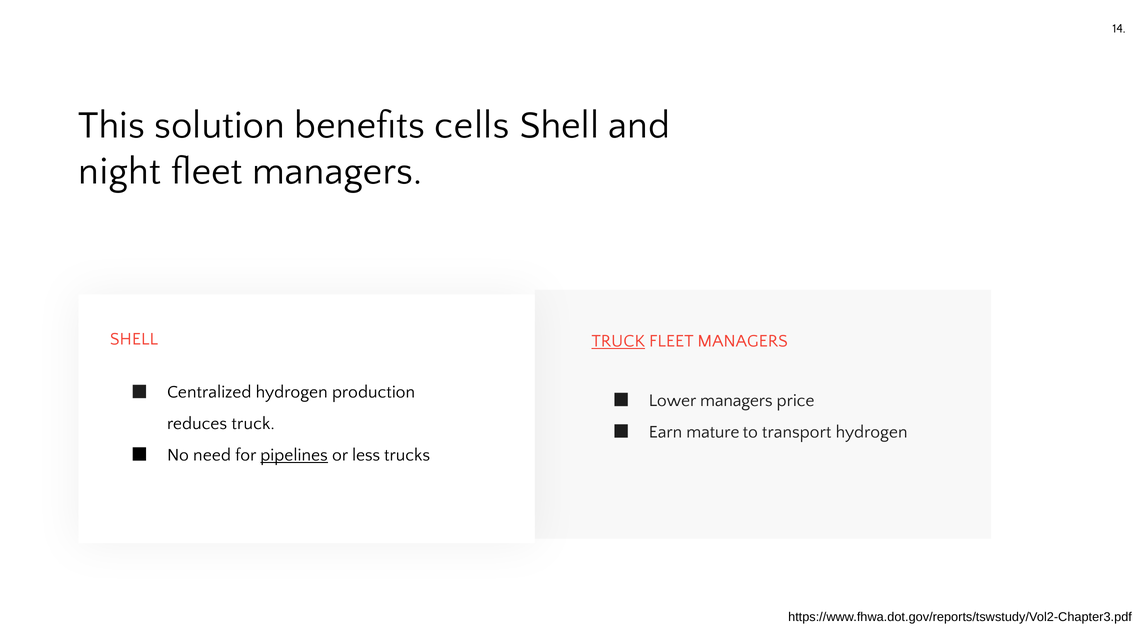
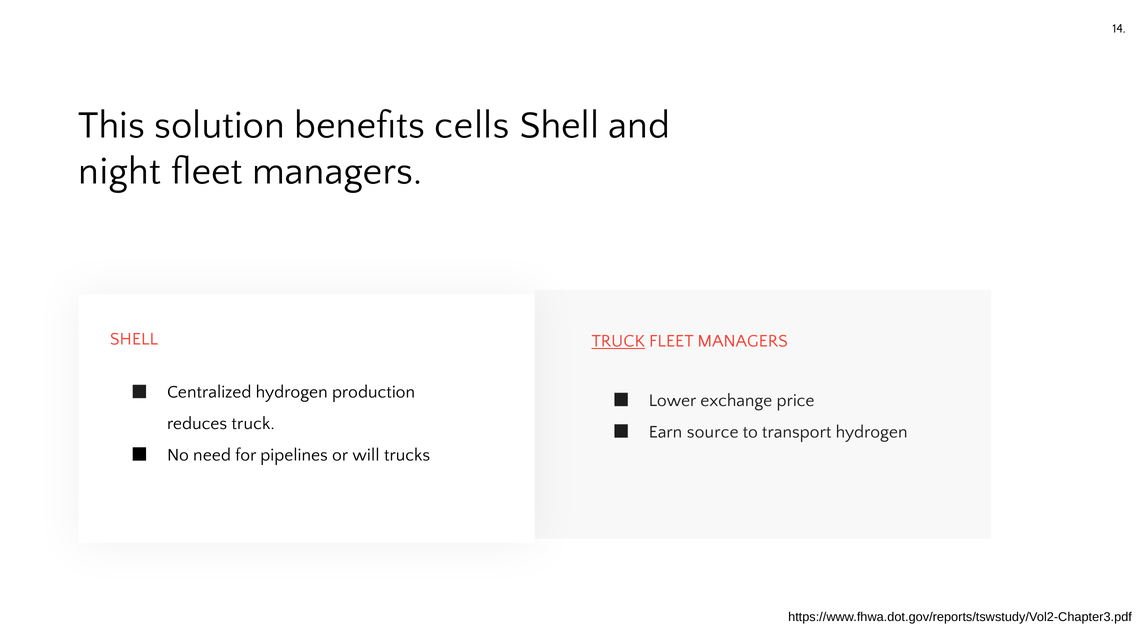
Lower managers: managers -> exchange (736, 401)
mature: mature -> source (713, 432)
pipelines underline: present -> none (294, 455)
less: less -> will (366, 455)
